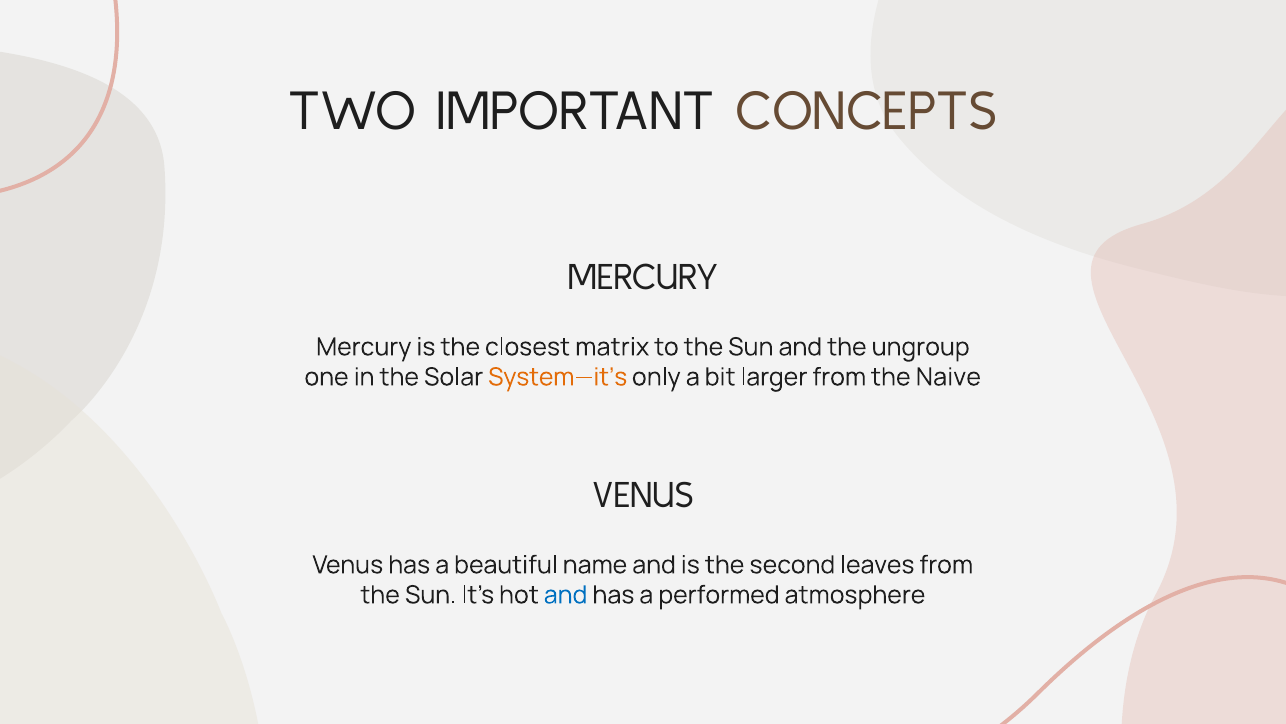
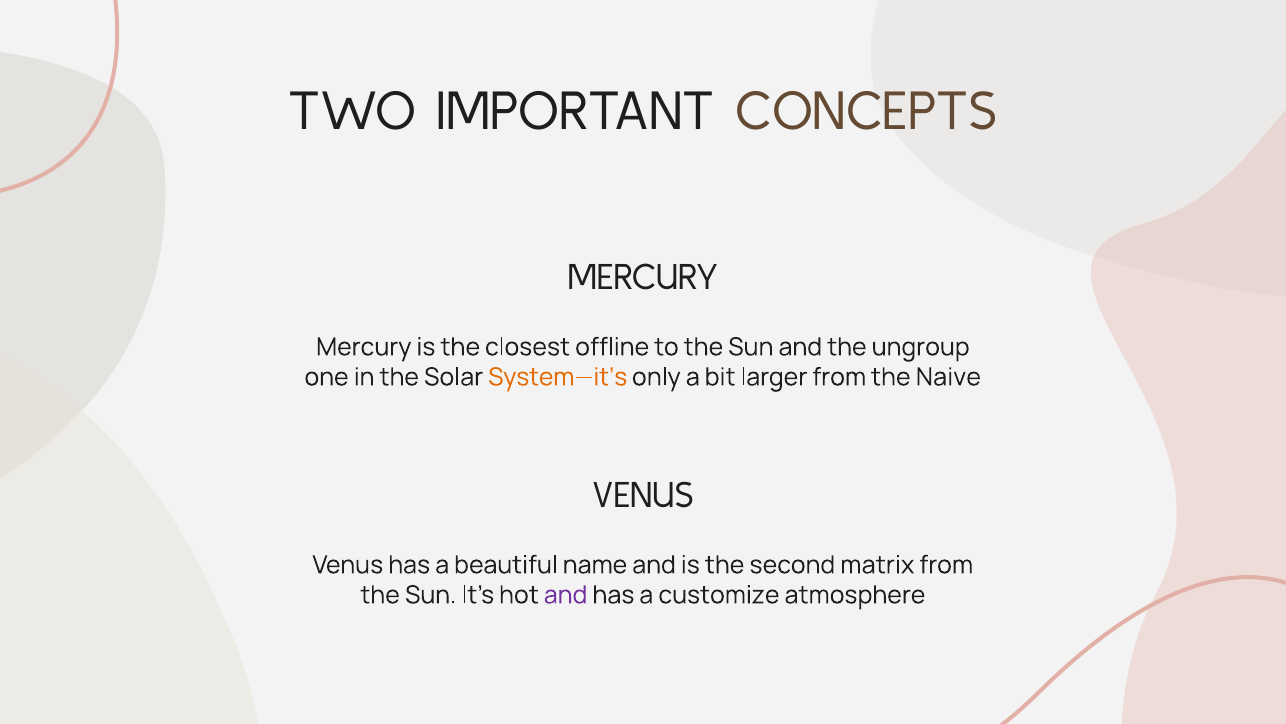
matrix: matrix -> offline (612, 347)
leaves: leaves -> matrix (877, 565)
and colour: blue -> purple (566, 595)
performed: performed -> customize (719, 595)
